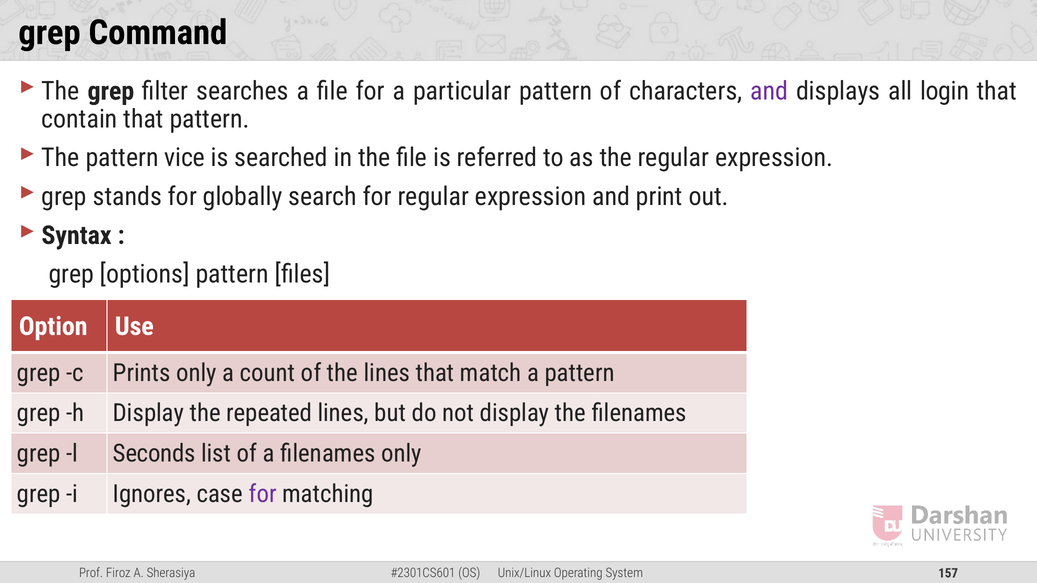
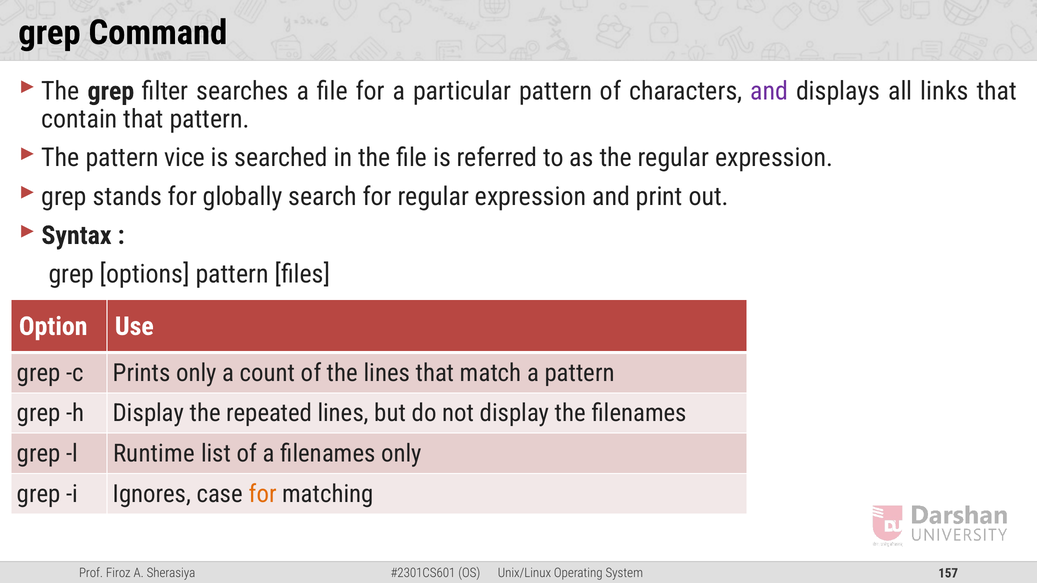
login: login -> links (944, 91)
Seconds: Seconds -> Runtime (154, 454)
for colour: purple -> orange (263, 494)
